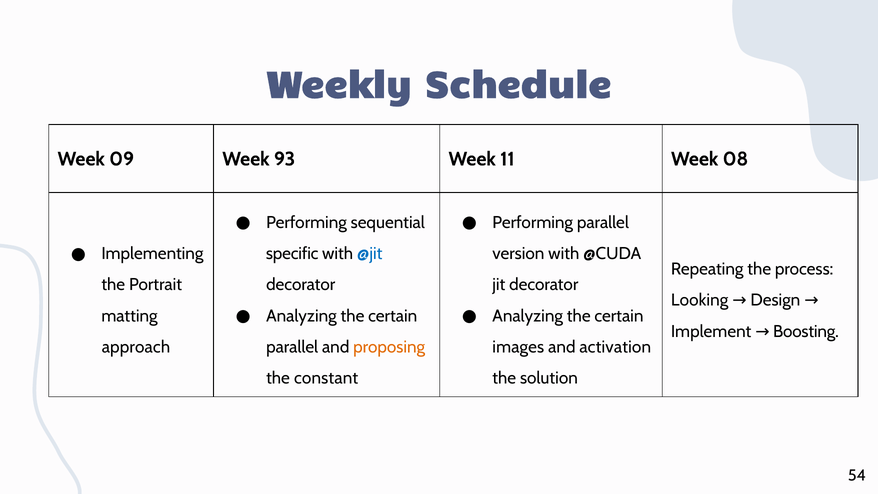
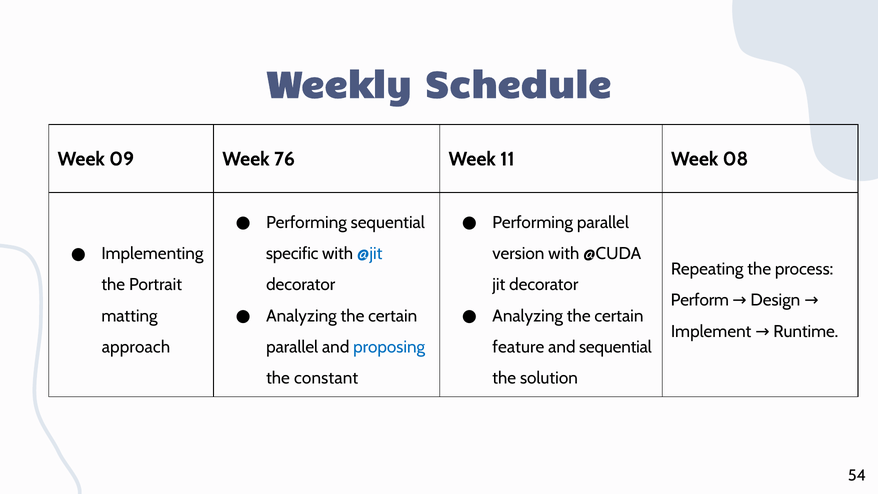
93: 93 -> 76 (284, 159)
Looking: Looking -> Perform (700, 300)
Boosting: Boosting -> Runtime (806, 331)
proposing colour: orange -> blue (389, 347)
images: images -> feature (518, 347)
and activation: activation -> sequential (615, 347)
